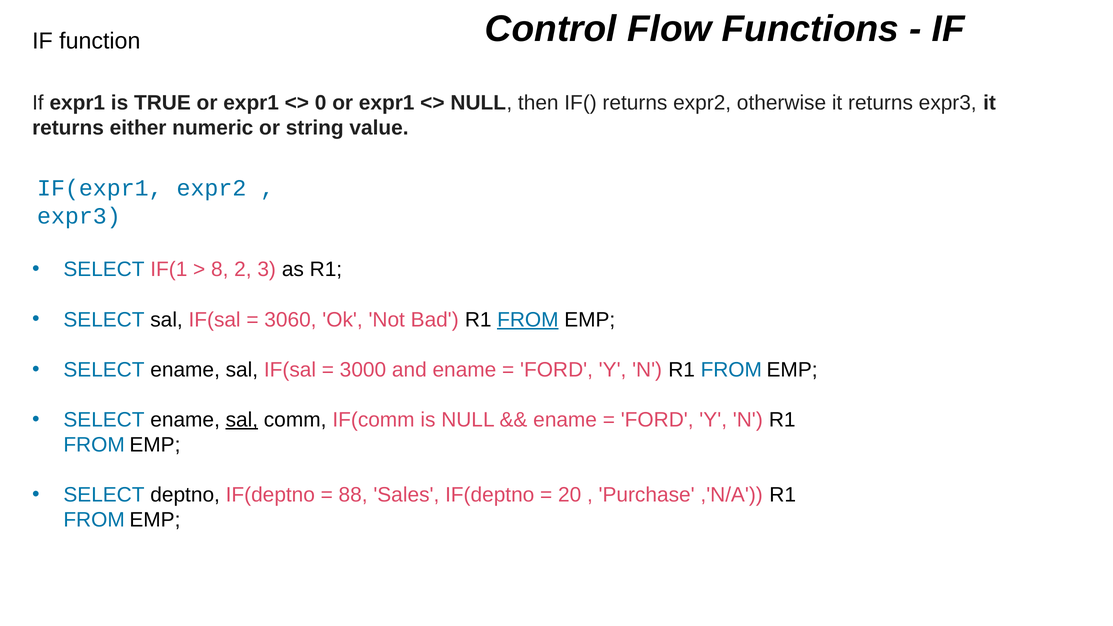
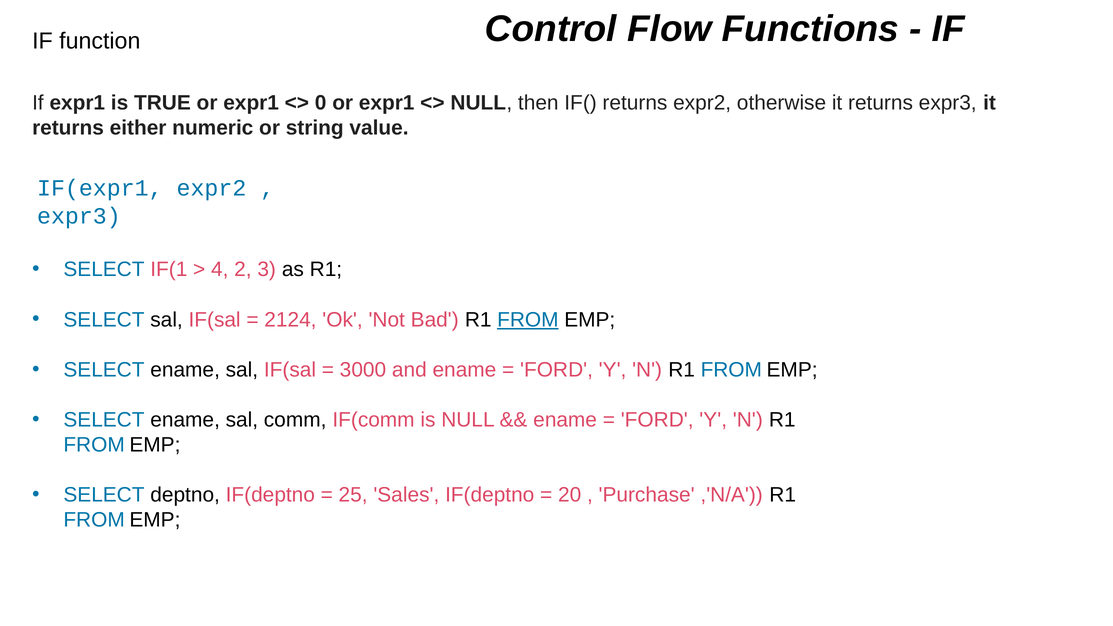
8: 8 -> 4 (220, 270)
3060: 3060 -> 2124 (290, 320)
sal underline: present -> none (242, 420)
88: 88 -> 25 (353, 495)
